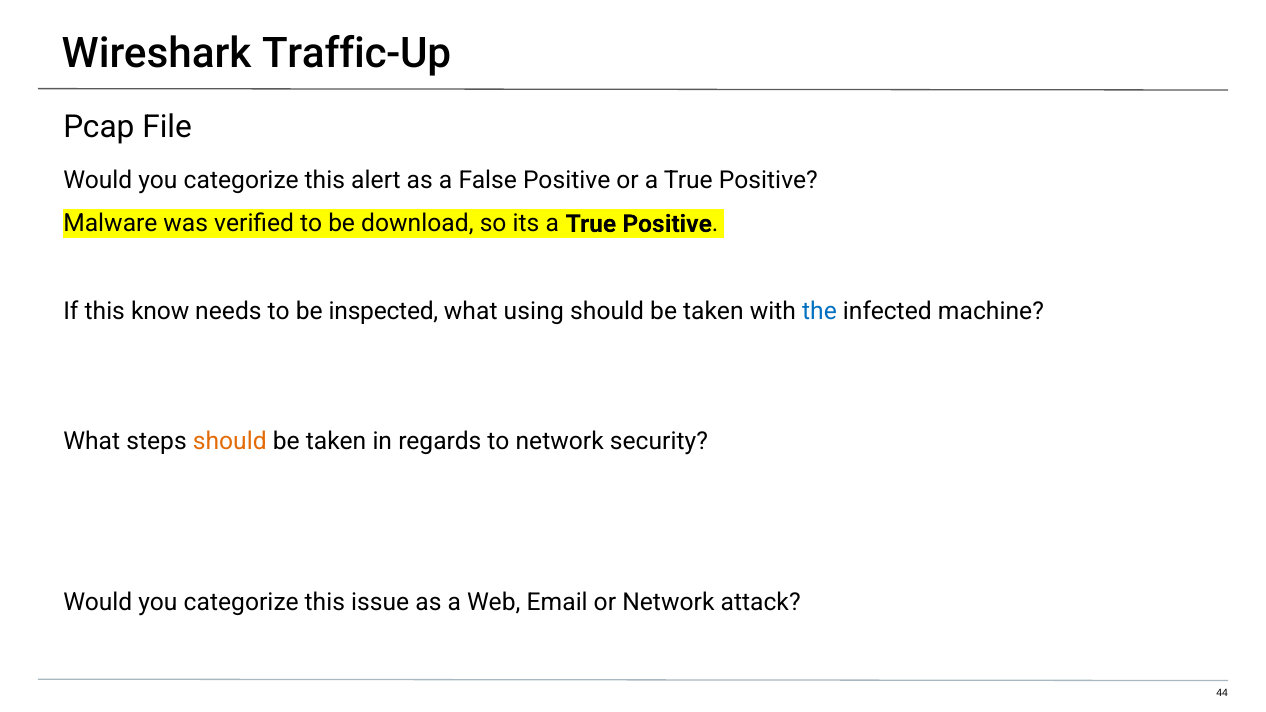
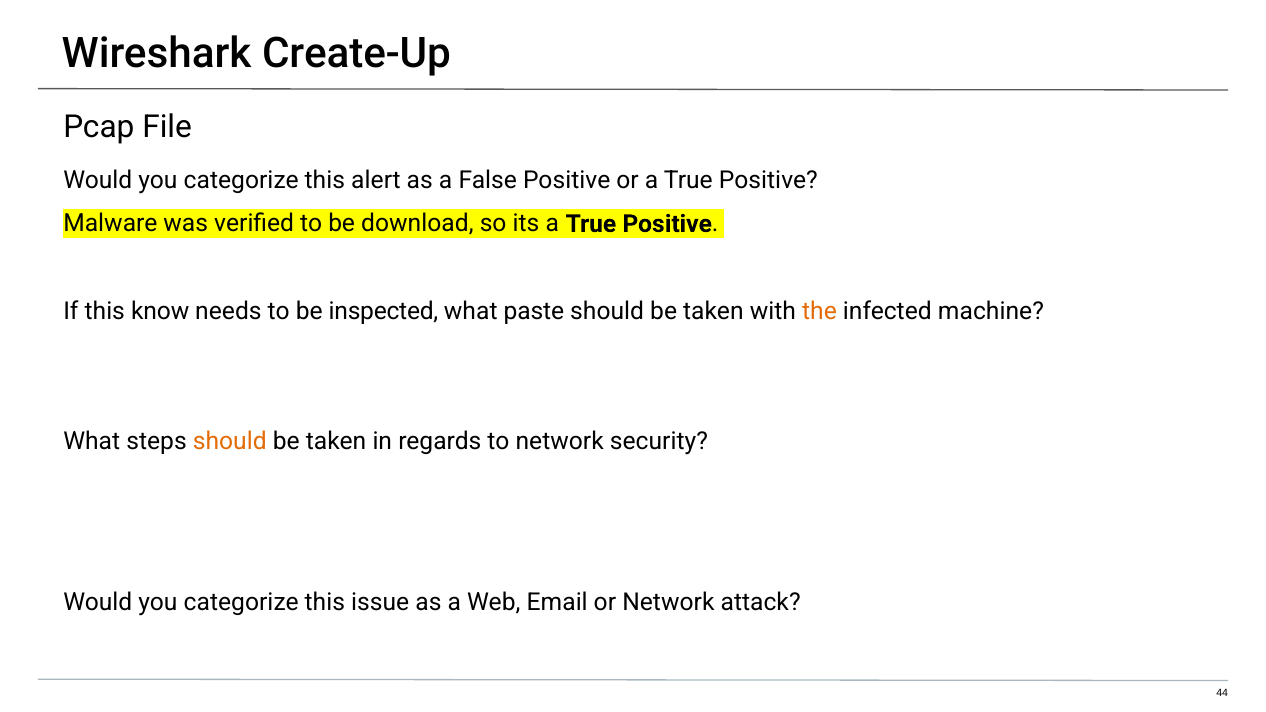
Traffic-Up: Traffic-Up -> Create-Up (356, 54)
using: using -> paste (534, 311)
the colour: blue -> orange (819, 311)
